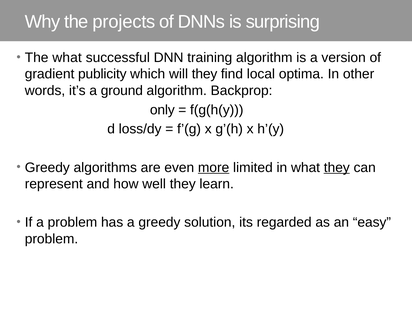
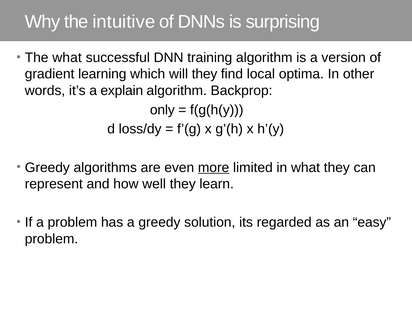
projects: projects -> intuitive (124, 22)
publicity: publicity -> learning (102, 74)
ground: ground -> explain (122, 91)
they underline: present -> none (337, 167)
